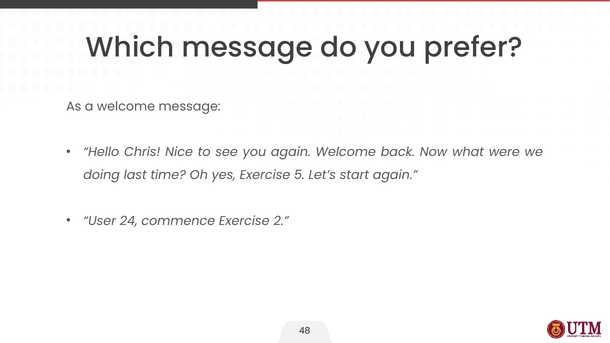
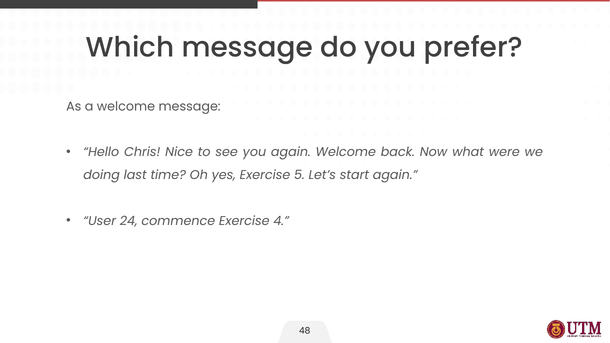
2: 2 -> 4 (281, 221)
